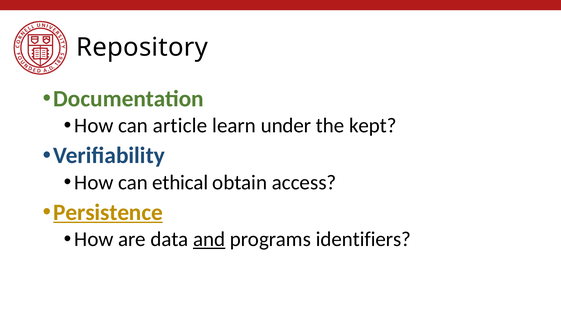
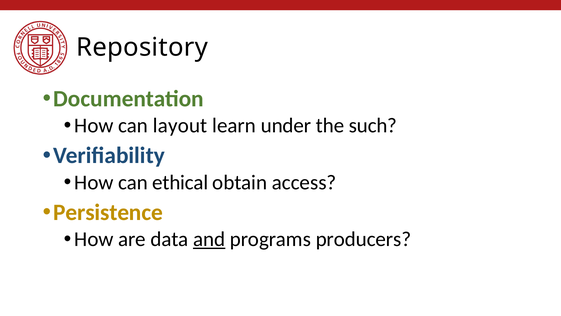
article: article -> layout (180, 125)
kept: kept -> such (373, 125)
Persistence underline: present -> none (108, 212)
identifiers: identifiers -> producers (363, 239)
